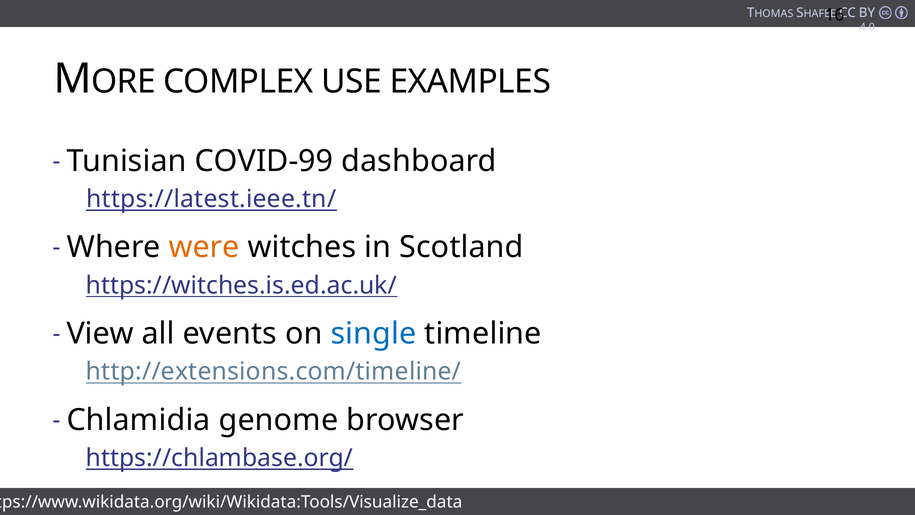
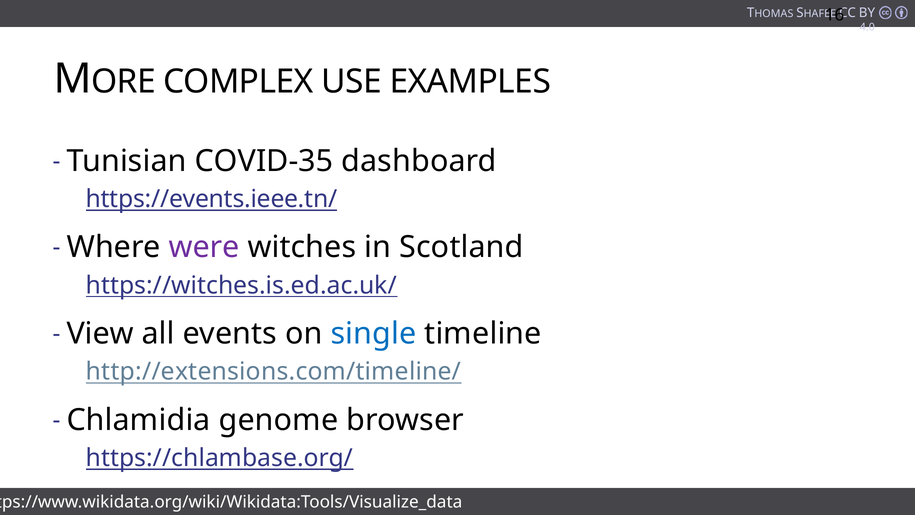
COVID-99: COVID-99 -> COVID-35 (264, 161)
https://latest.ieee.tn/: https://latest.ieee.tn/ -> https://events.ieee.tn/ (212, 199)
were colour: orange -> purple (204, 247)
